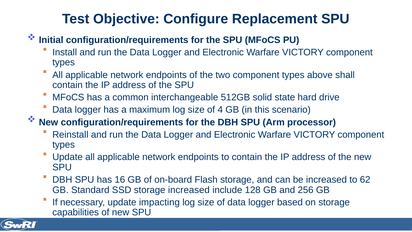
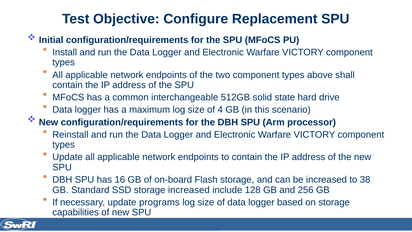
62: 62 -> 38 (365, 180)
impacting: impacting -> programs (159, 202)
